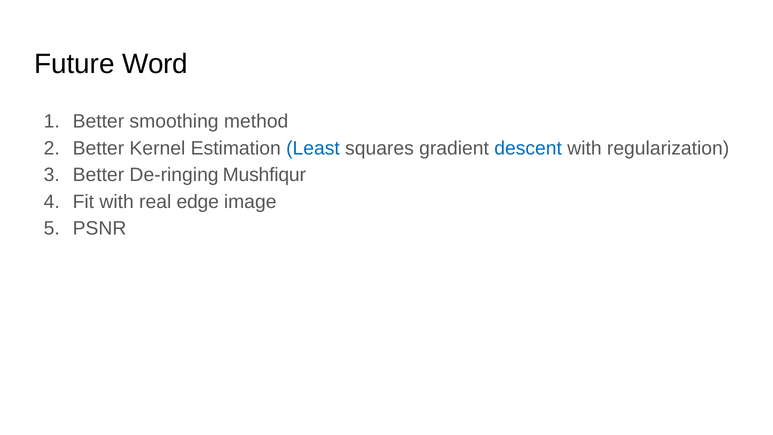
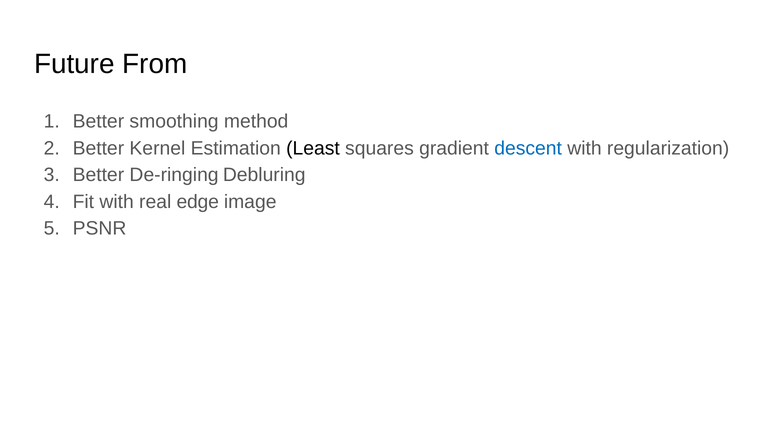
Word: Word -> From (155, 64)
Least colour: blue -> black (313, 148)
Mushfiqur: Mushfiqur -> Debluring (264, 175)
